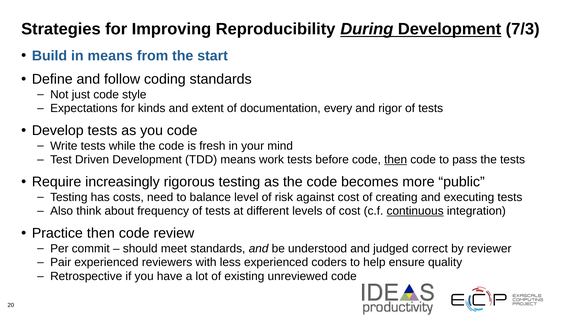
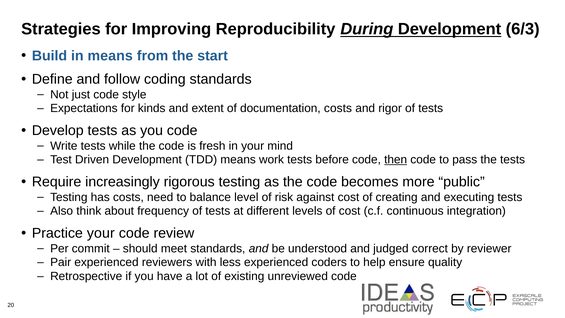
7/3: 7/3 -> 6/3 (523, 29)
documentation every: every -> costs (338, 108)
continuous underline: present -> none (415, 211)
Practice then: then -> your (101, 233)
